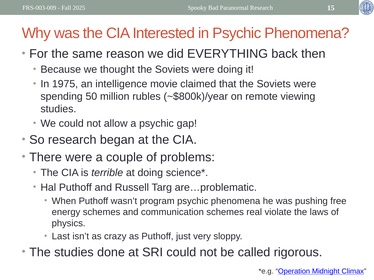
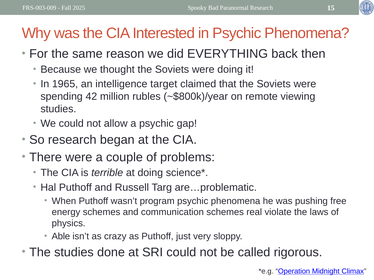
1975: 1975 -> 1965 (65, 84)
movie: movie -> target (164, 84)
50: 50 -> 42 (91, 97)
Last: Last -> Able (61, 237)
